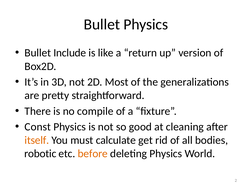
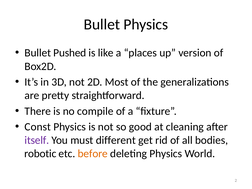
Include: Include -> Pushed (70, 53)
return: return -> places (140, 53)
itself colour: orange -> purple (37, 140)
calculate: calculate -> different (116, 140)
